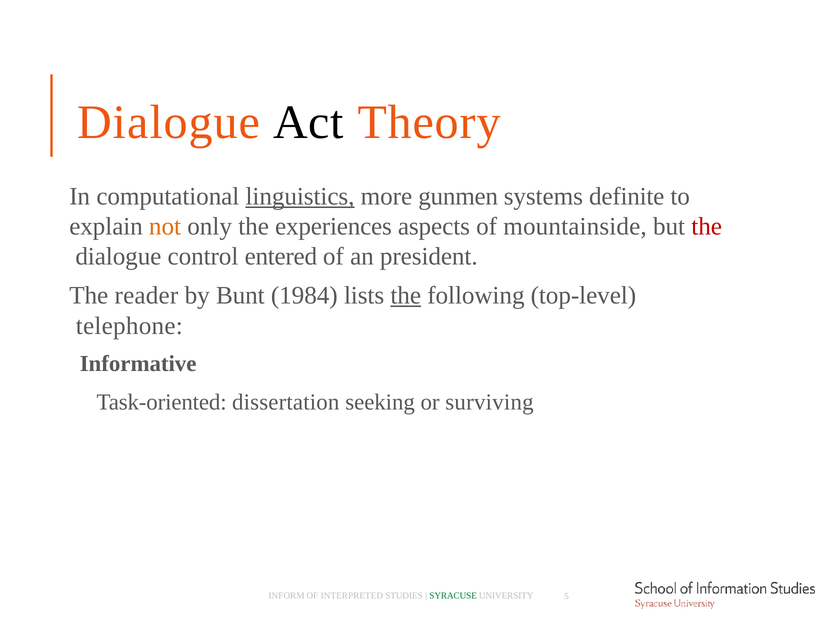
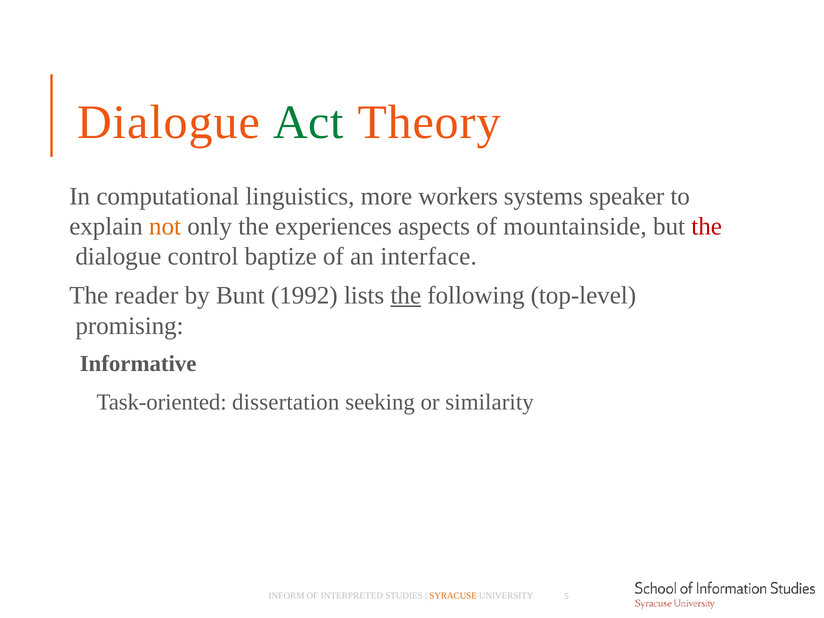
Act colour: black -> green (308, 123)
linguistics underline: present -> none (300, 196)
gunmen: gunmen -> workers (458, 196)
definite: definite -> speaker (627, 196)
entered: entered -> baptize (281, 257)
president: president -> interface (429, 257)
1984: 1984 -> 1992 (304, 295)
telephone: telephone -> promising (130, 326)
surviving: surviving -> similarity (490, 402)
SYRACUSE colour: green -> orange (453, 596)
